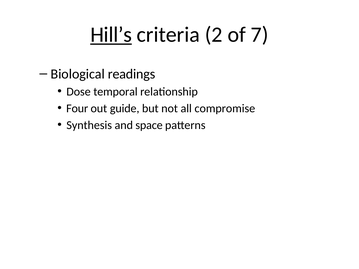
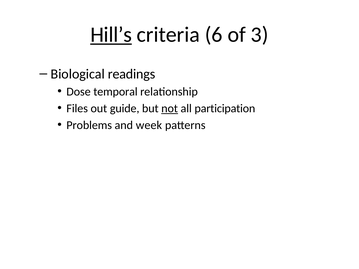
2: 2 -> 6 (214, 35)
7: 7 -> 3 (260, 35)
Four: Four -> Files (77, 109)
not underline: none -> present (170, 109)
compromise: compromise -> participation (225, 109)
Synthesis: Synthesis -> Problems (89, 125)
space: space -> week (149, 125)
